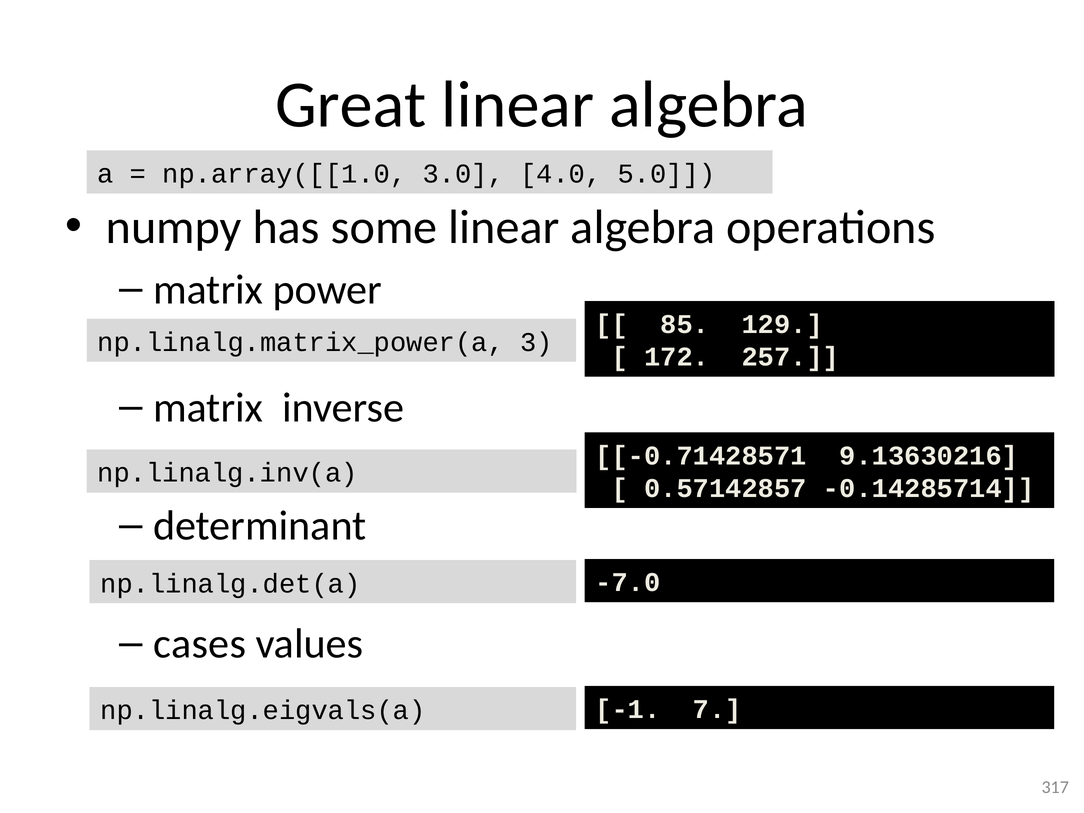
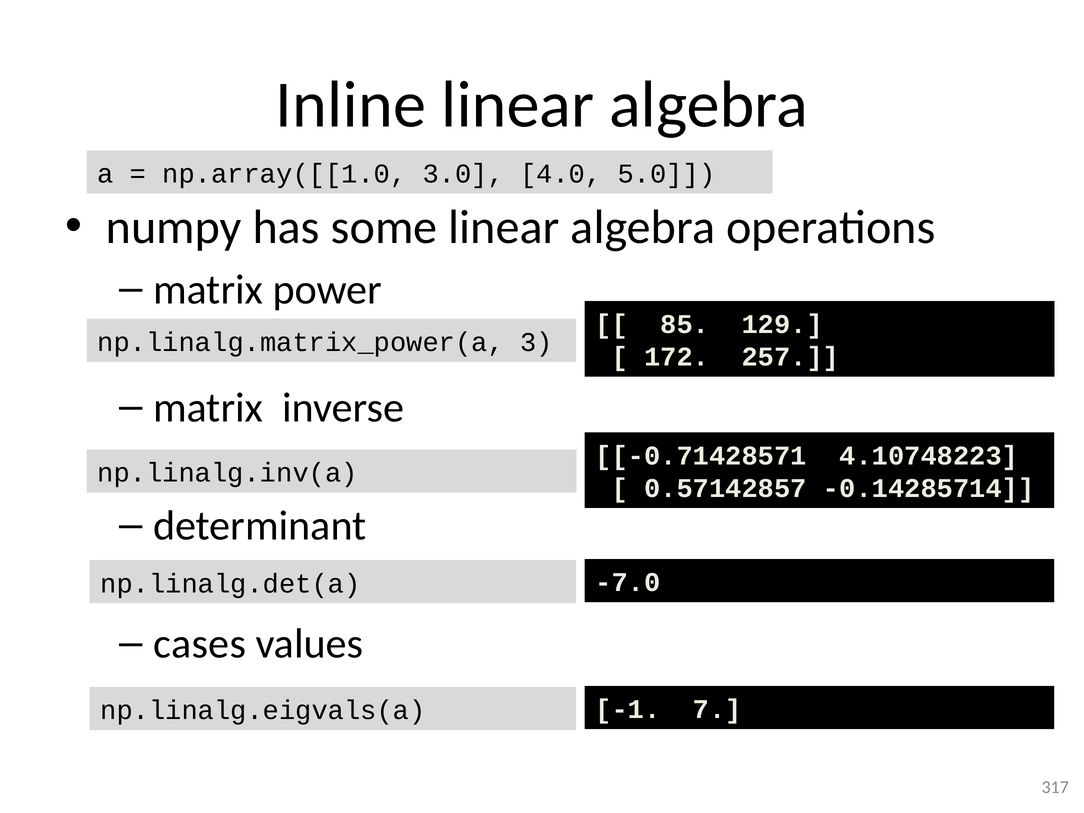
Great: Great -> Inline (351, 105)
9.13630216: 9.13630216 -> 4.10748223 (929, 456)
